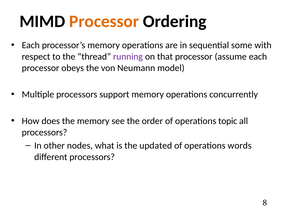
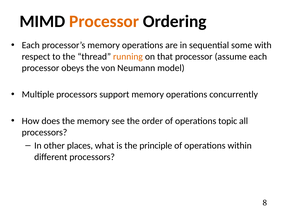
running colour: purple -> orange (128, 57)
nodes: nodes -> places (80, 146)
updated: updated -> principle (156, 146)
words: words -> within (240, 146)
